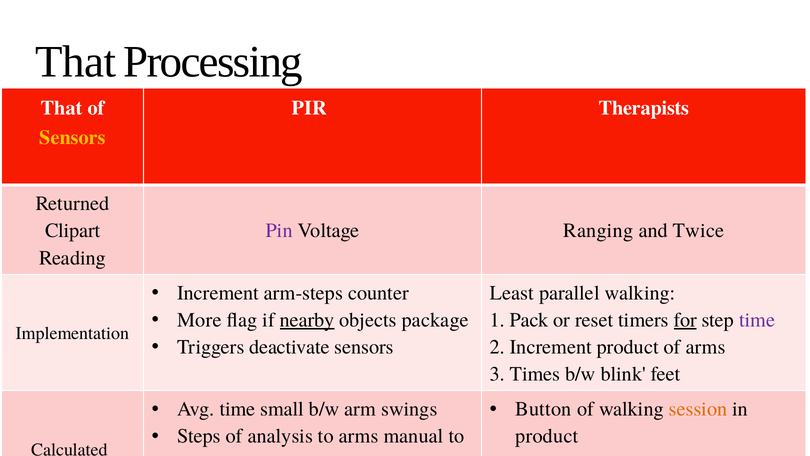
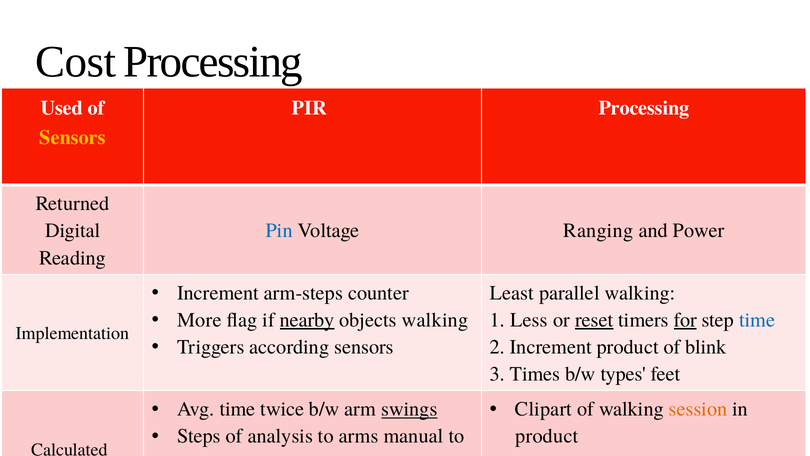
That: That -> Cost (76, 62)
That: That -> Used (62, 108)
PIR Therapists: Therapists -> Processing (644, 108)
Clipart: Clipart -> Digital (73, 231)
Pin colour: purple -> blue (279, 231)
Twice: Twice -> Power (699, 231)
objects package: package -> walking (435, 320)
Pack: Pack -> Less (529, 320)
reset underline: none -> present (594, 320)
time colour: purple -> blue (757, 320)
deactivate: deactivate -> according (289, 347)
of arms: arms -> blink (706, 347)
blink: blink -> types (623, 374)
small: small -> twice (282, 409)
swings underline: none -> present (409, 409)
Button: Button -> Clipart (544, 409)
